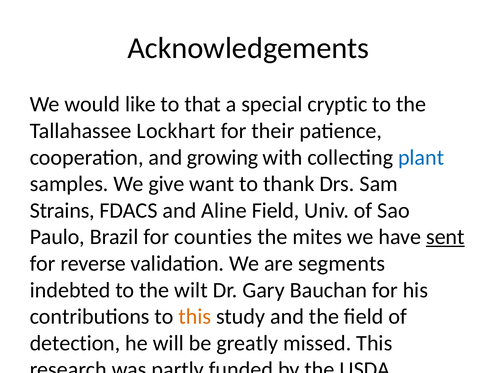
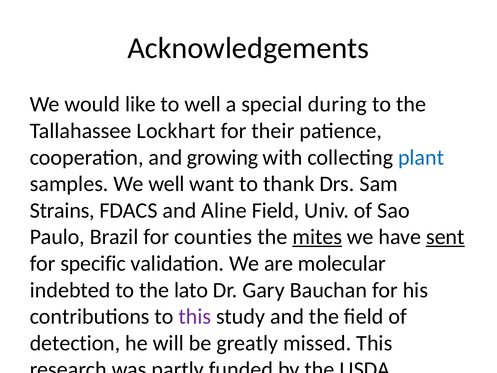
to that: that -> well (203, 104)
cryptic: cryptic -> during (337, 104)
We give: give -> well (166, 184)
mites underline: none -> present (317, 237)
for reverse: reverse -> specific (93, 263)
segments: segments -> molecular (342, 263)
wilt: wilt -> lato (191, 290)
this colour: orange -> purple (195, 316)
